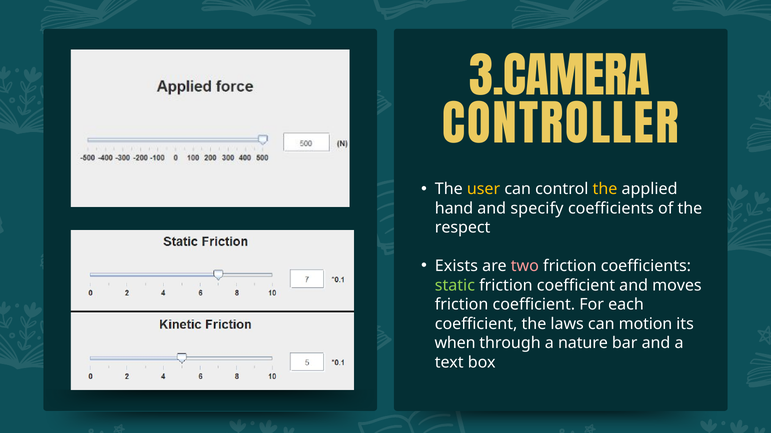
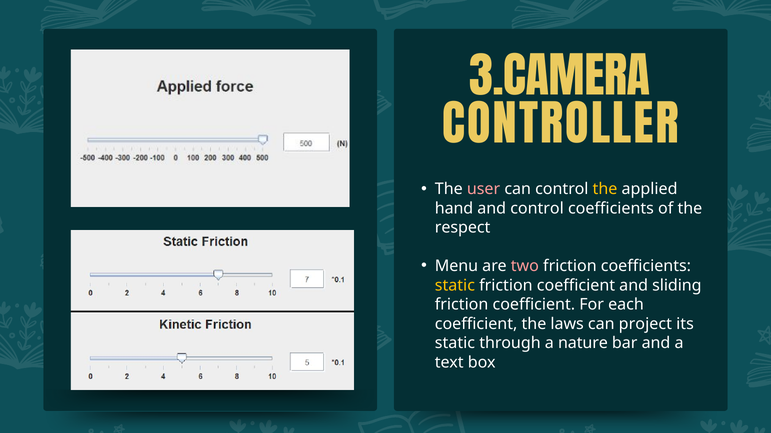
user colour: yellow -> pink (484, 189)
and specify: specify -> control (537, 209)
Exists: Exists -> Menu (456, 266)
static colour: light green -> yellow (455, 286)
moves: moves -> sliding (677, 286)
motion: motion -> project (645, 324)
when: when -> static (455, 344)
